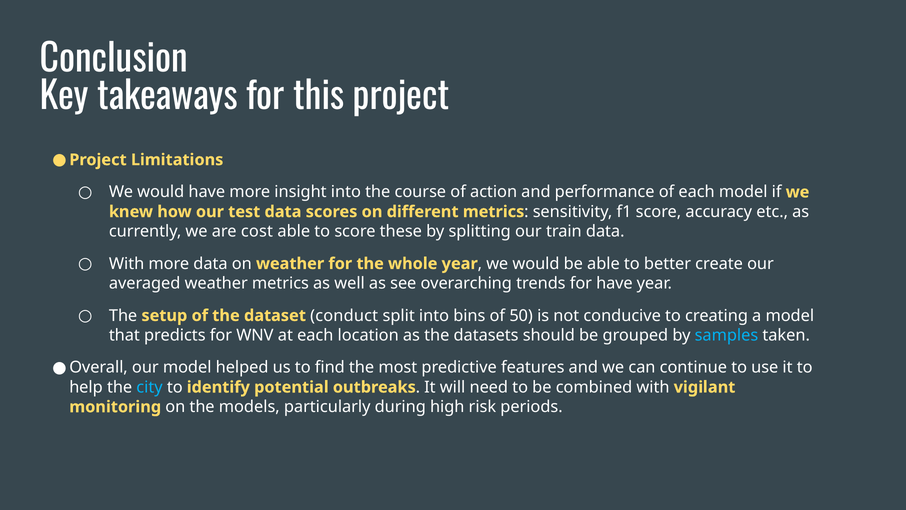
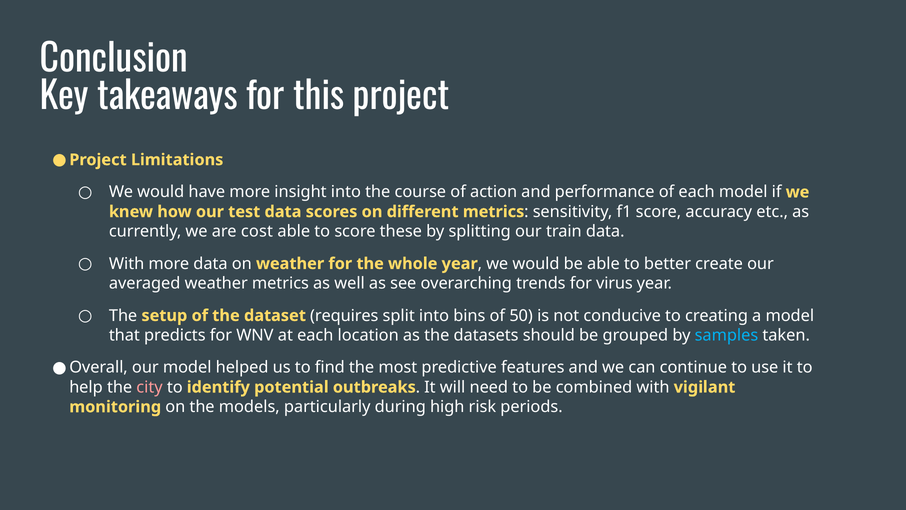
for have: have -> virus (614, 283)
conduct: conduct -> requires (344, 315)
city colour: light blue -> pink (150, 387)
